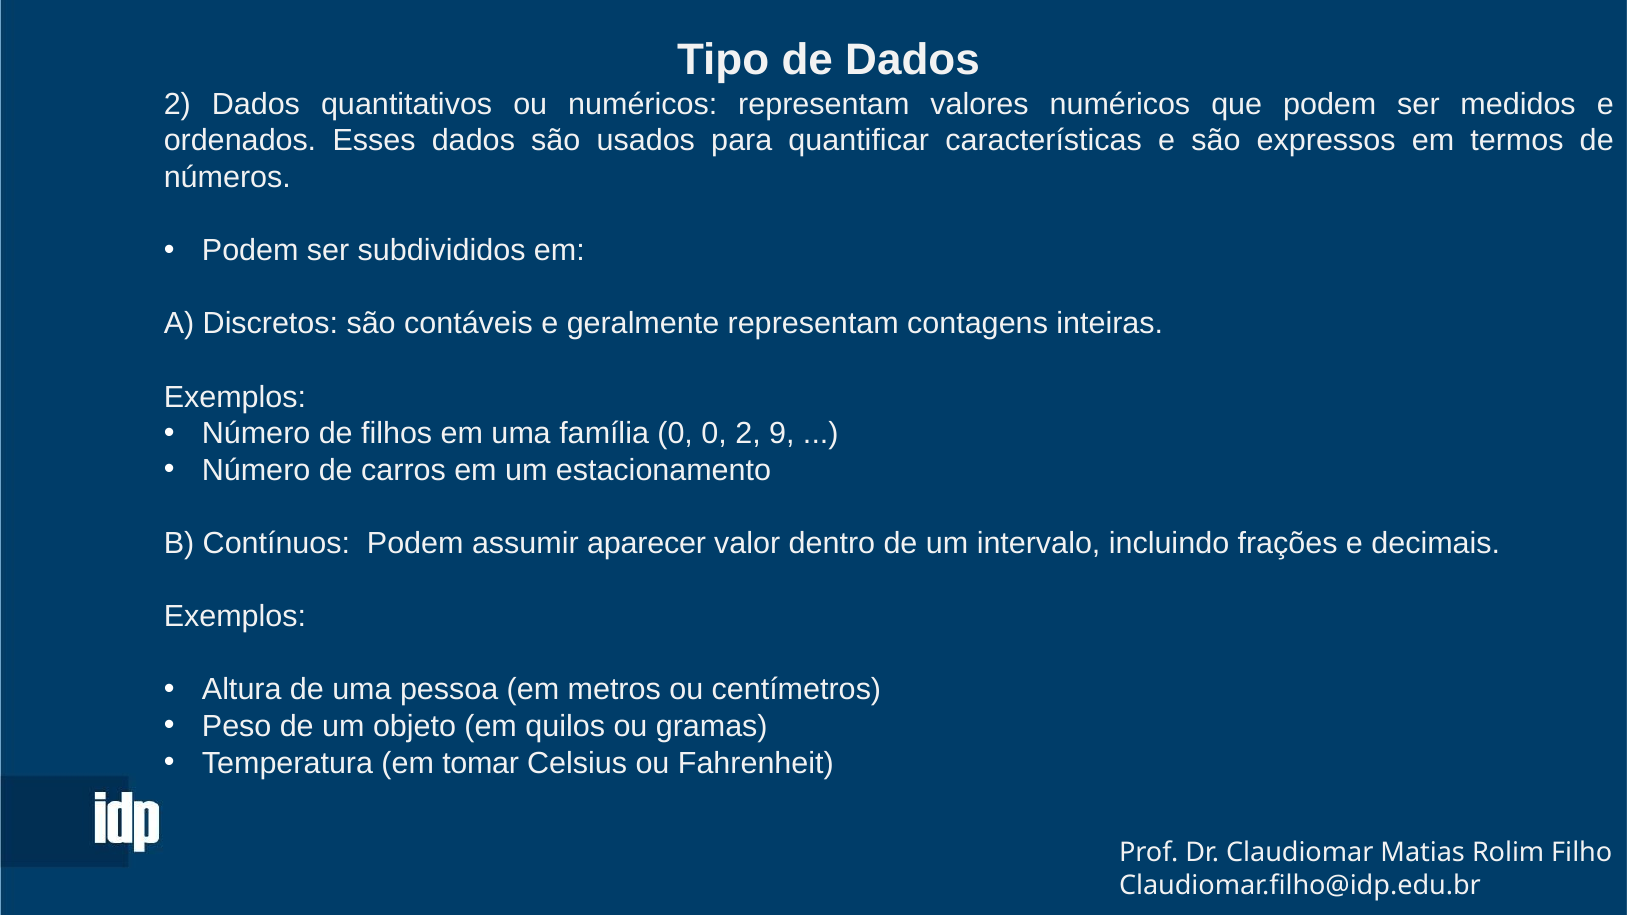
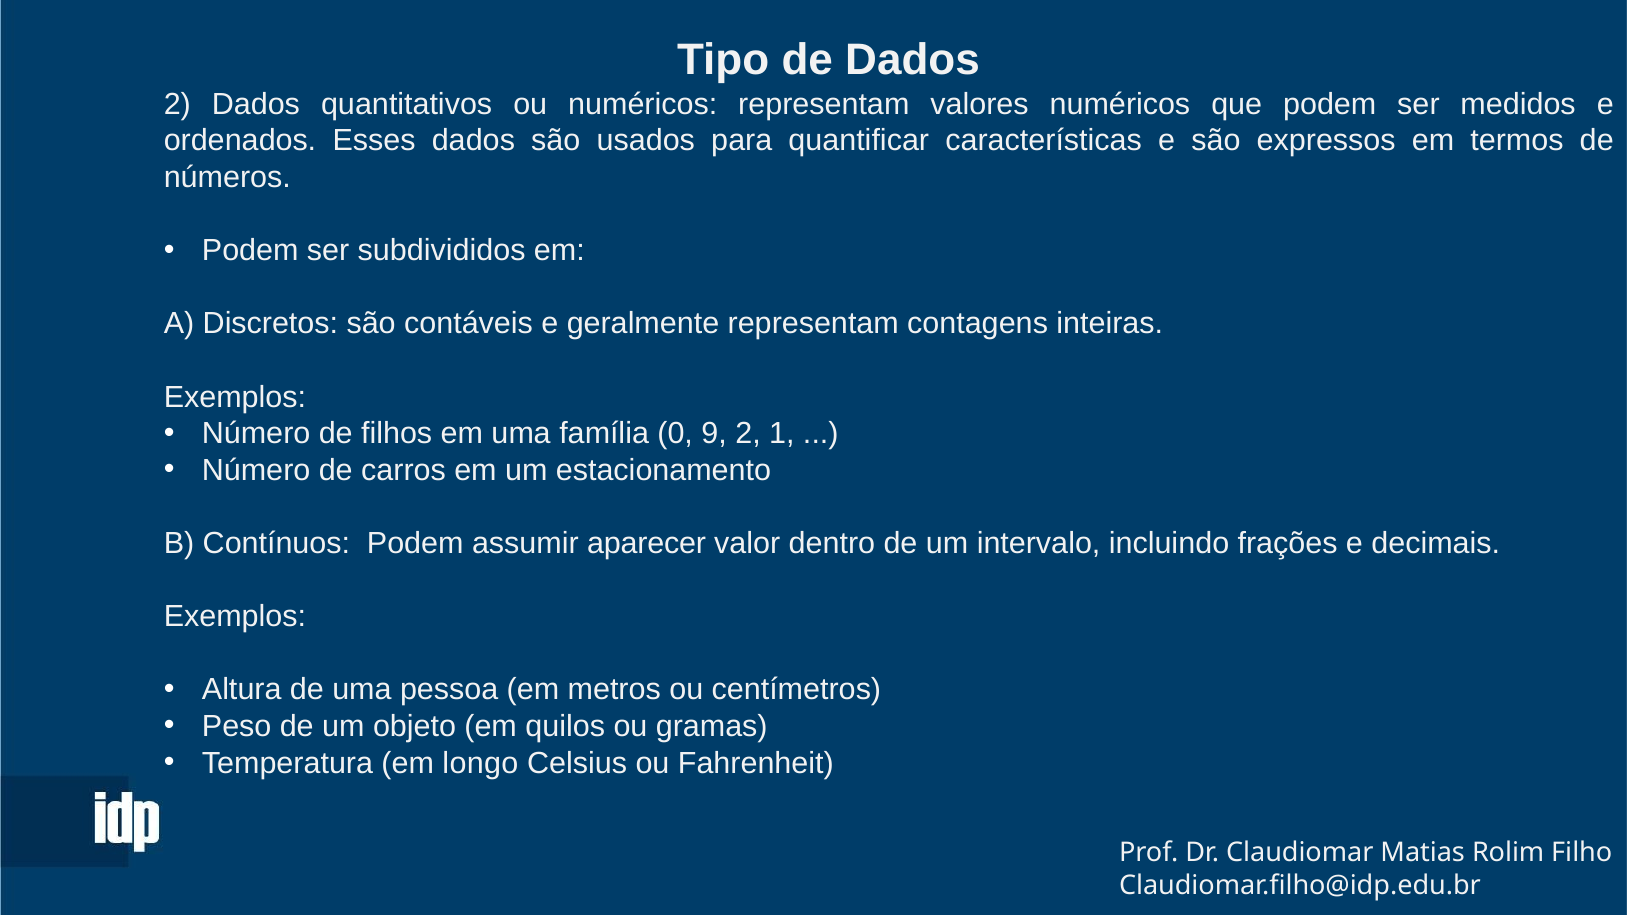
0 0: 0 -> 9 (714, 434)
9: 9 -> 1 (782, 434)
tomar: tomar -> longo (480, 763)
